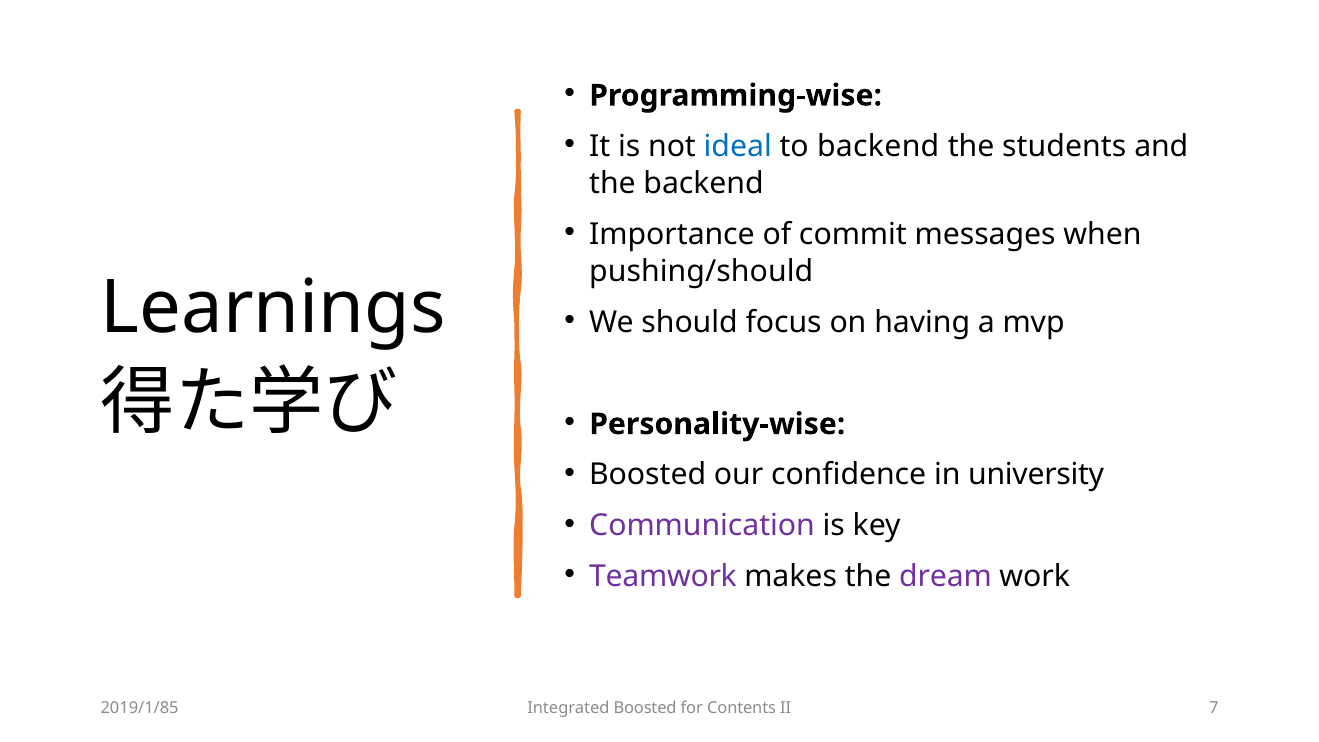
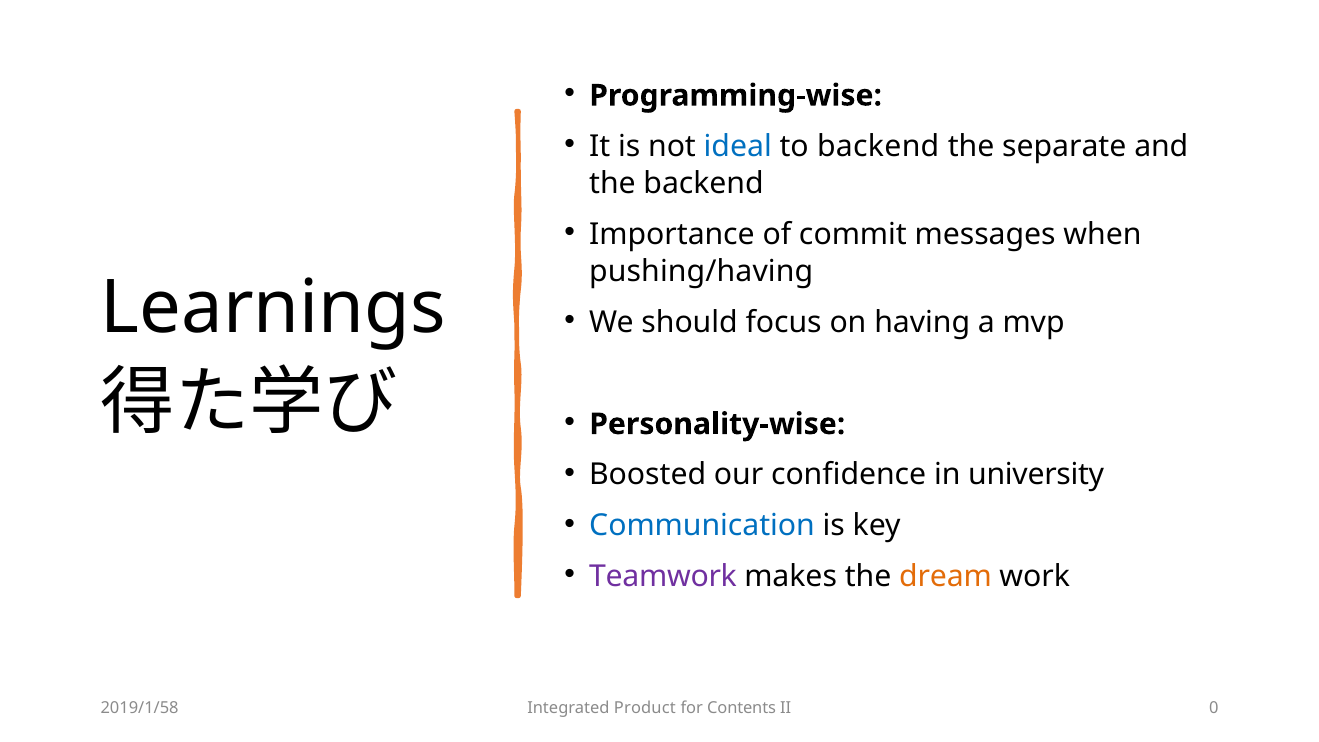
students: students -> separate (1064, 146)
pushing/should: pushing/should -> pushing/having (701, 271)
Communication colour: purple -> blue (702, 526)
dream colour: purple -> orange (945, 577)
2019/1/85: 2019/1/85 -> 2019/1/58 (140, 708)
Integrated Boosted: Boosted -> Product (645, 708)
7: 7 -> 0 (1214, 708)
